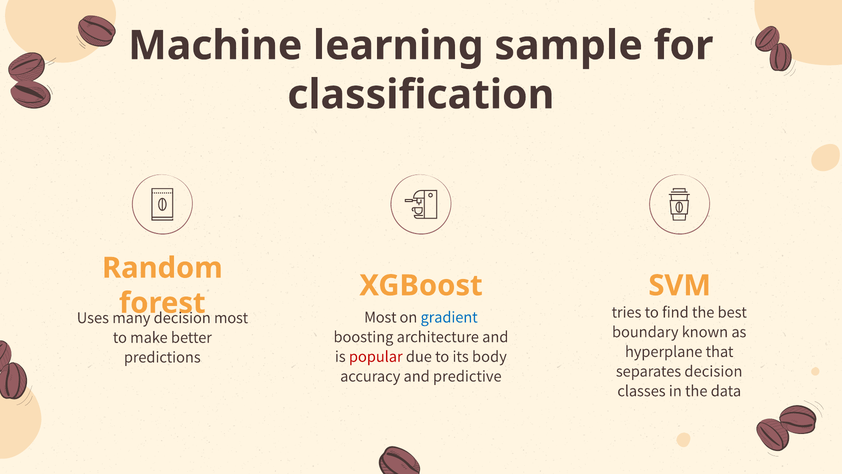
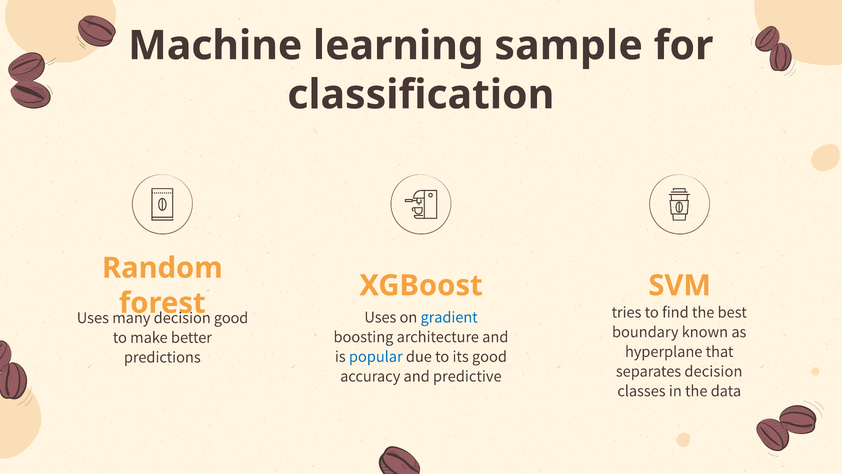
Most: Most -> Uses (380, 317)
most: most -> good (231, 317)
popular colour: red -> blue (376, 356)
its body: body -> good (489, 356)
